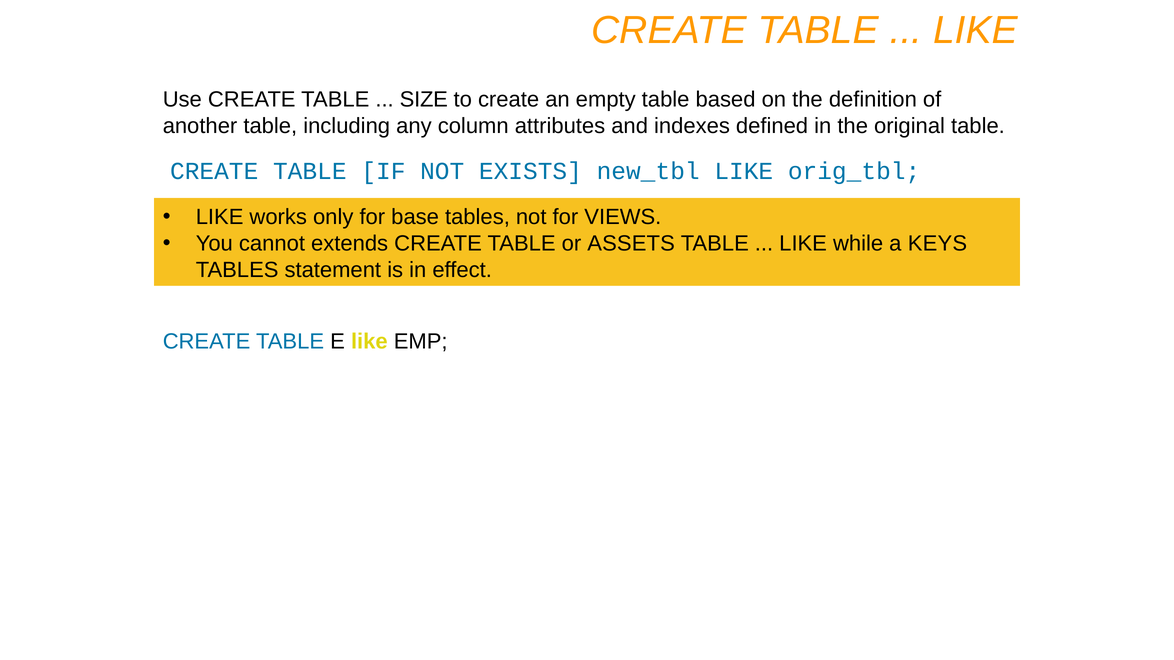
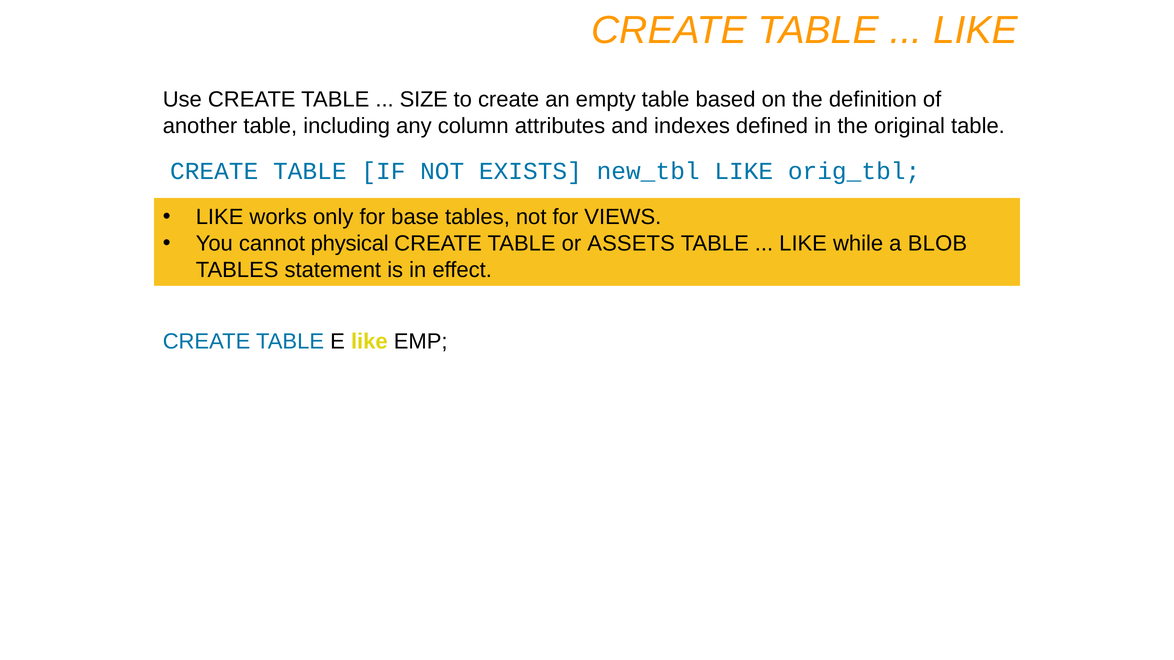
extends: extends -> physical (350, 244)
KEYS: KEYS -> BLOB (937, 244)
